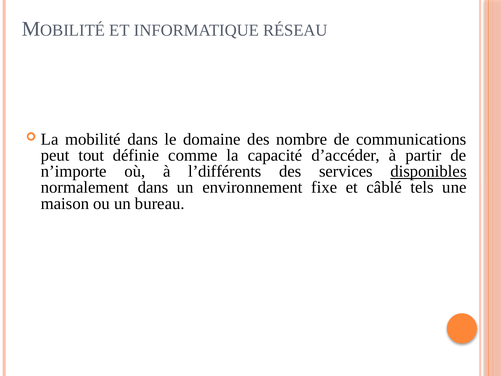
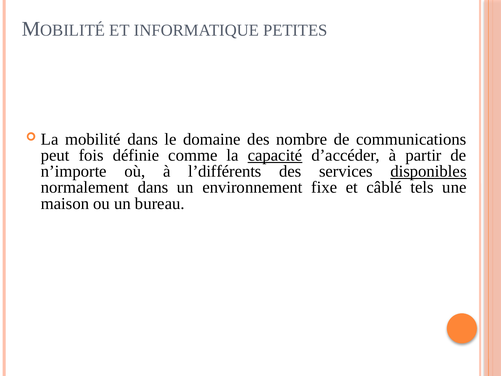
RÉSEAU: RÉSEAU -> PETITES (295, 30)
tout: tout -> fois (91, 155)
capacité underline: none -> present (275, 155)
